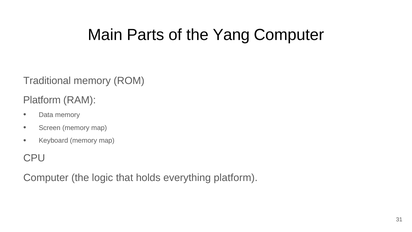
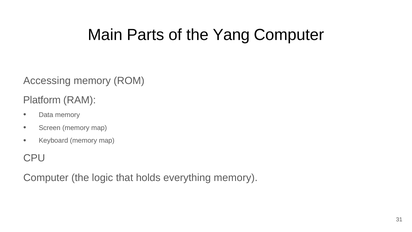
Traditional: Traditional -> Accessing (47, 81)
everything platform: platform -> memory (236, 177)
